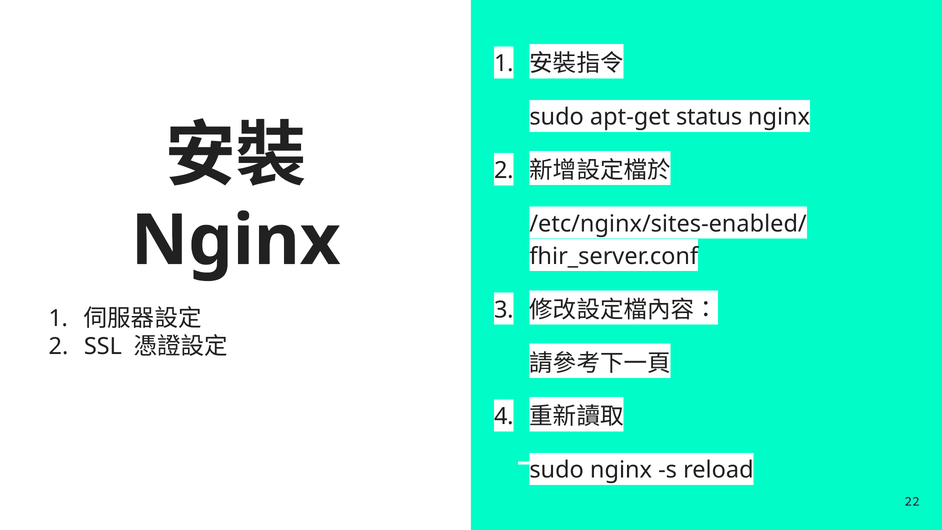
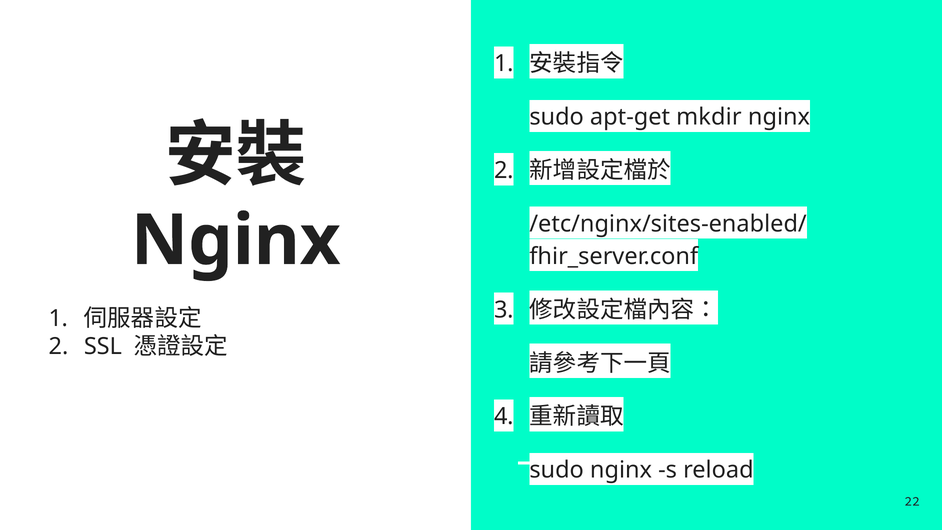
status: status -> mkdir (709, 117)
